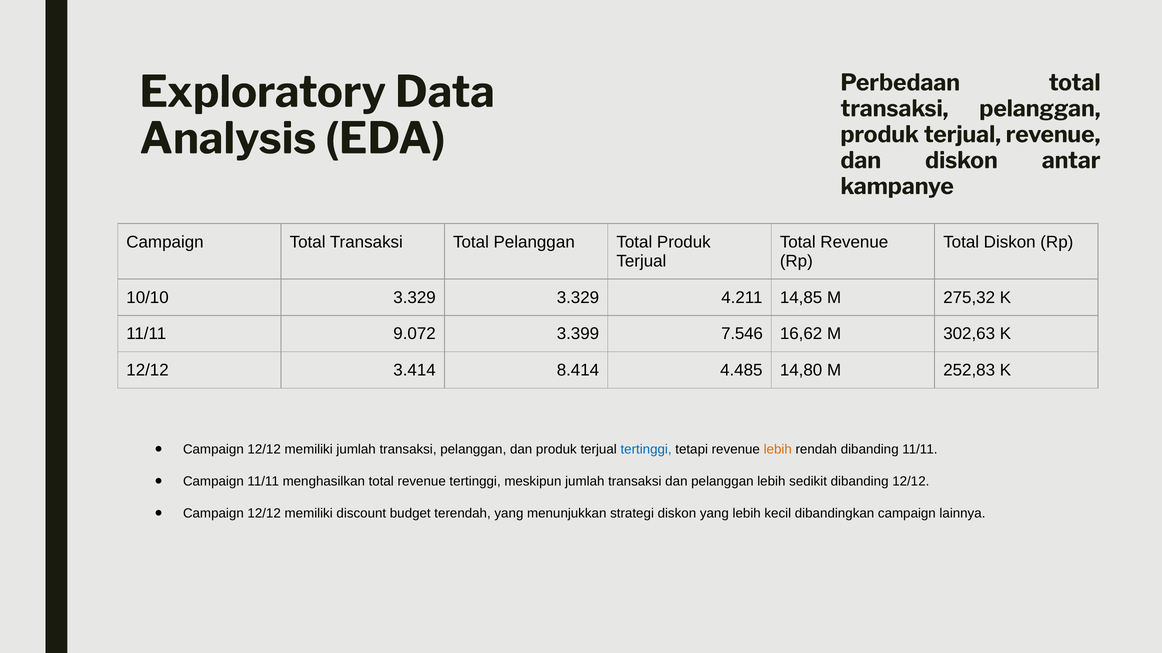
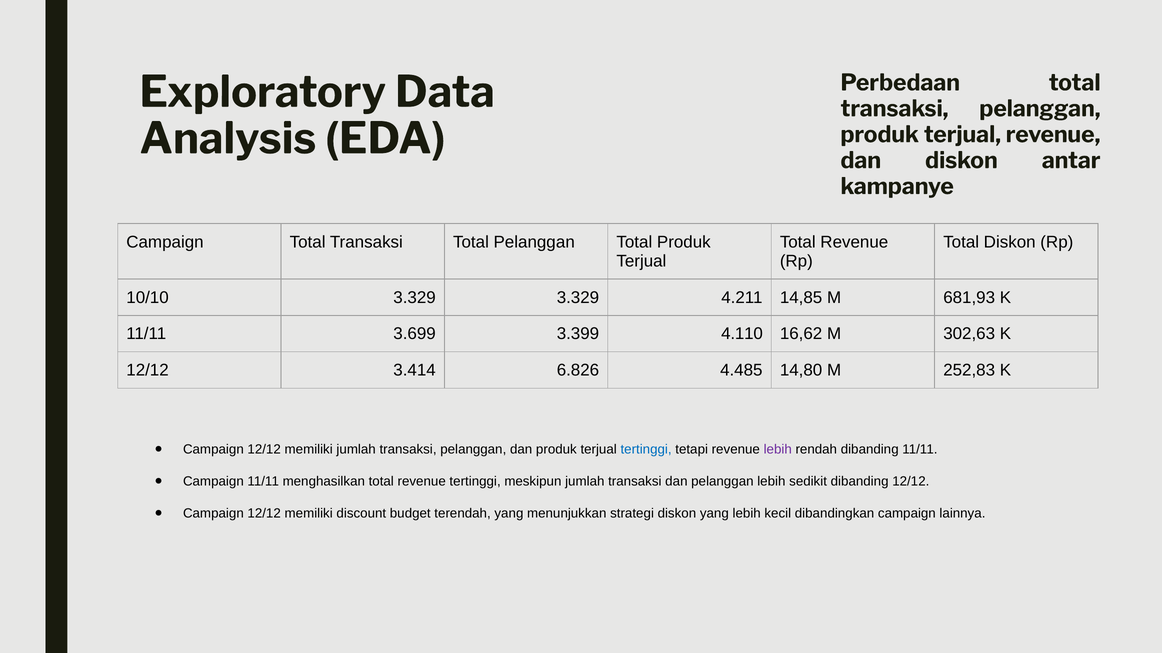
275,32: 275,32 -> 681,93 (969, 298)
9.072: 9.072 -> 3.699 (415, 334)
7.546: 7.546 -> 4.110 (742, 334)
8.414: 8.414 -> 6.826 (578, 371)
lebih colour: orange -> purple (778, 450)
